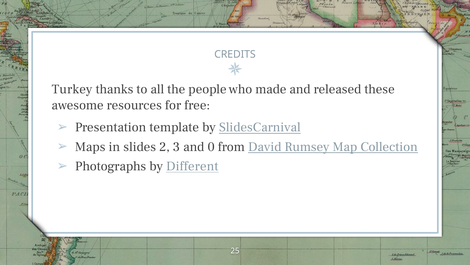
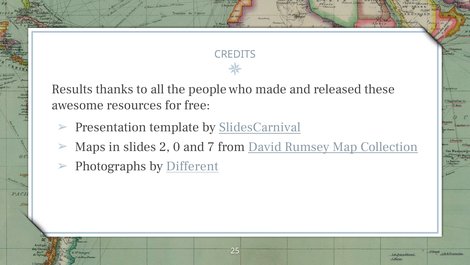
Turkey: Turkey -> Results (72, 89)
3: 3 -> 0 (177, 146)
0: 0 -> 7 (211, 146)
